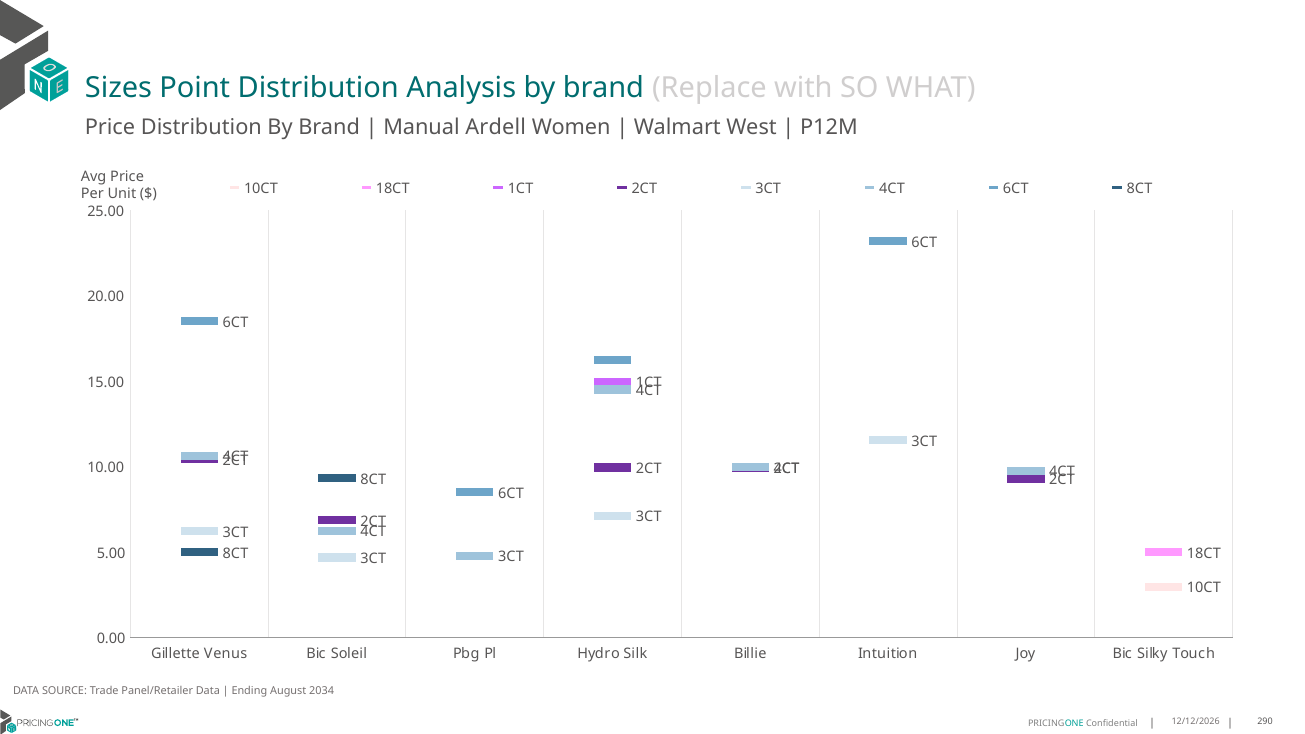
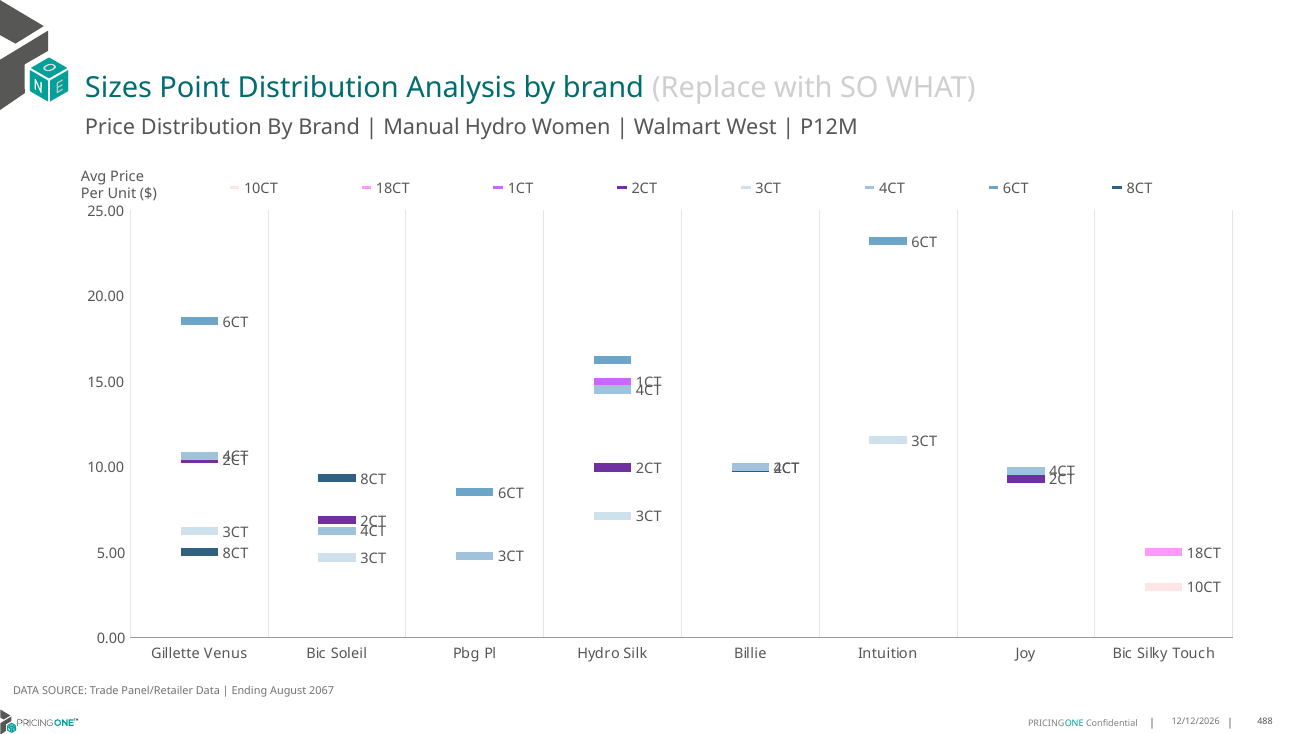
Manual Ardell: Ardell -> Hydro (496, 127)
2034: 2034 -> 2067 (322, 691)
290: 290 -> 488 (1265, 722)
